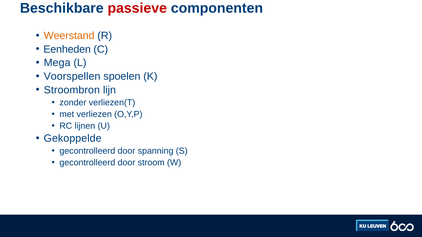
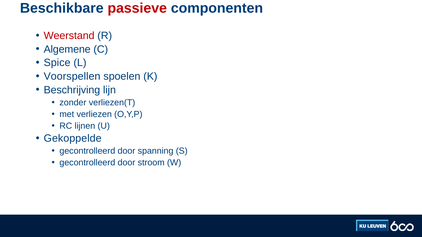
Weerstand colour: orange -> red (69, 36)
Eenheden: Eenheden -> Algemene (67, 49)
Mega: Mega -> Spice (57, 63)
Stroombron: Stroombron -> Beschrijving (72, 90)
